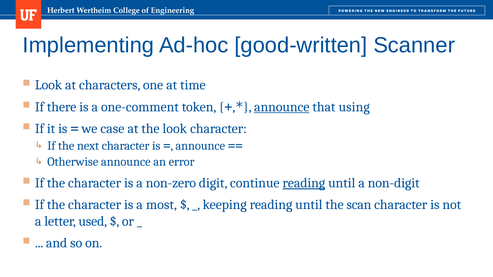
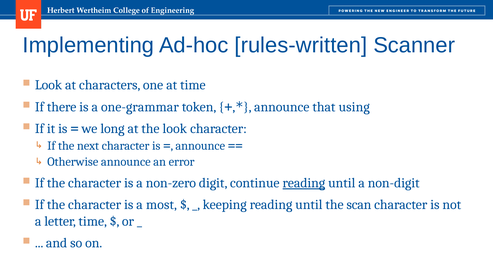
good-written: good-written -> rules-written (301, 45)
one-comment: one-comment -> one-grammar (140, 107)
announce underline: present -> none (282, 107)
case: case -> long (112, 129)
letter used: used -> time (93, 221)
